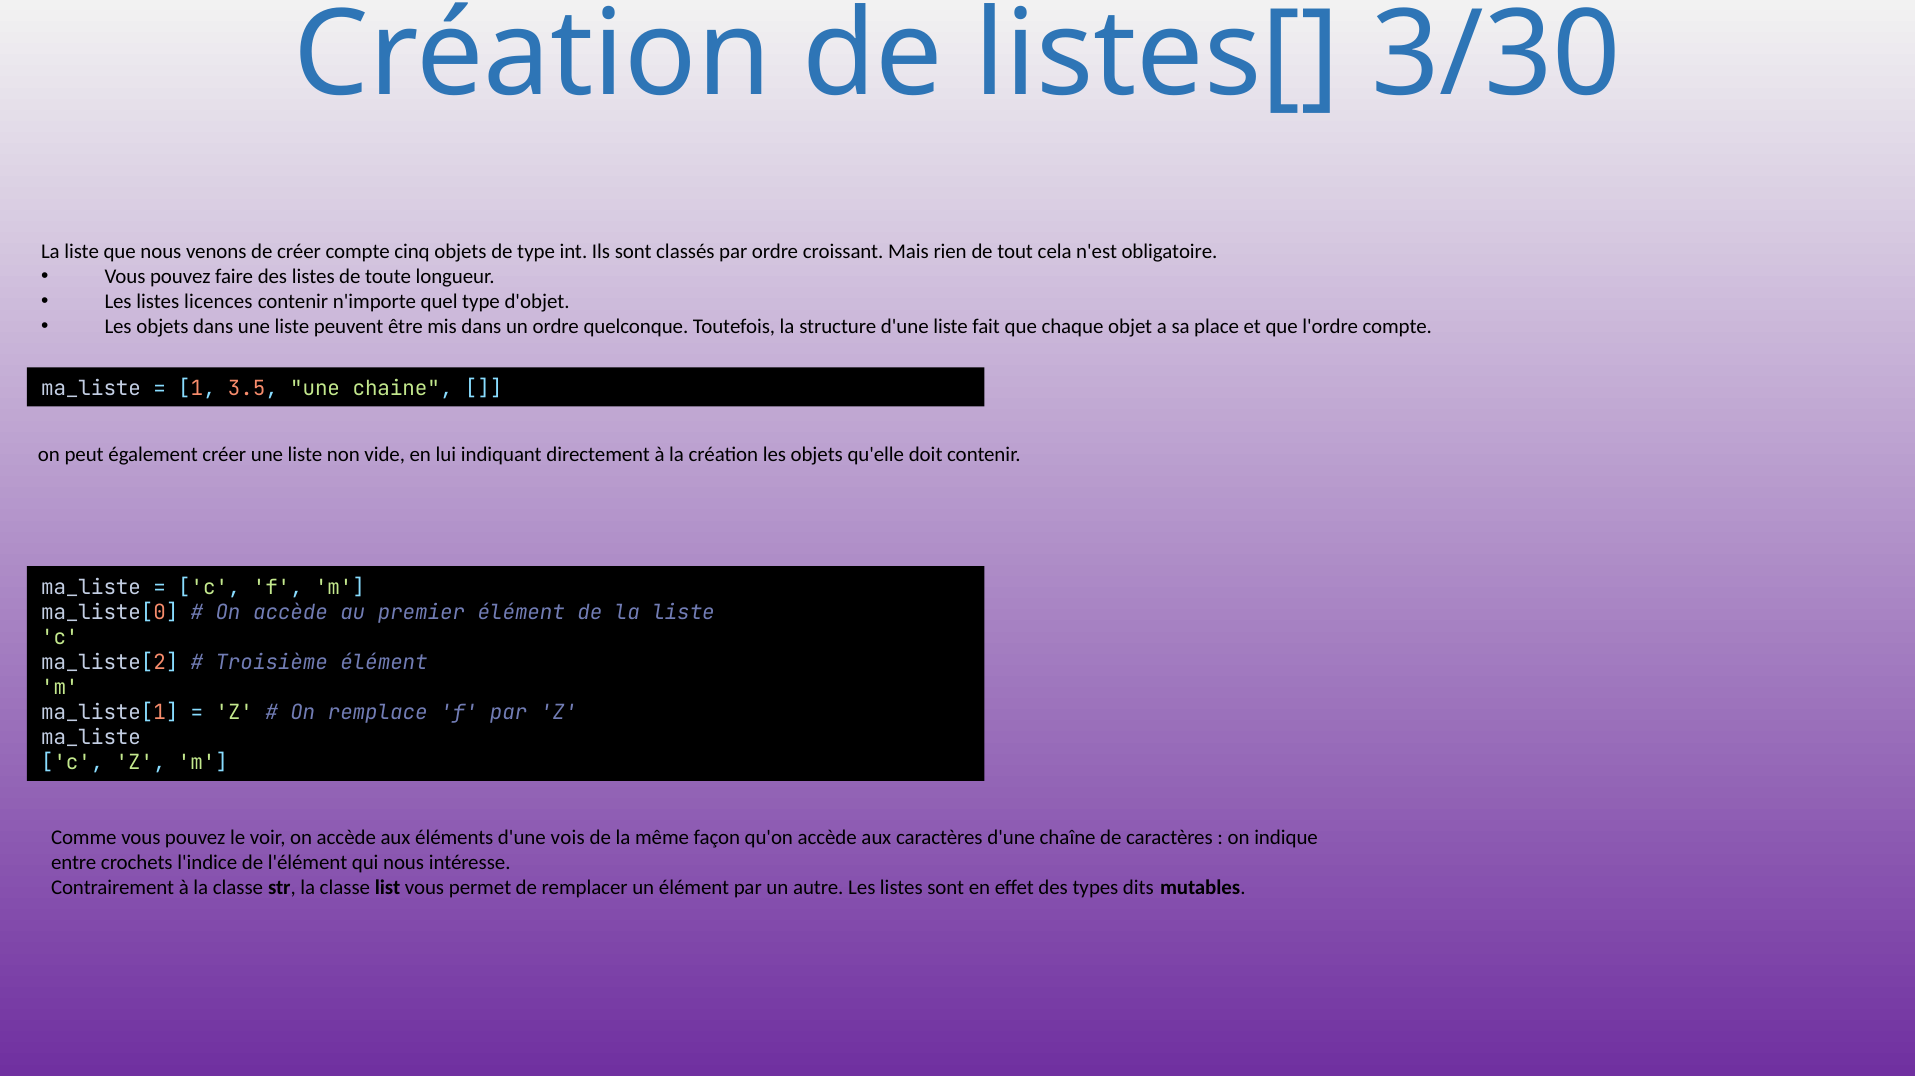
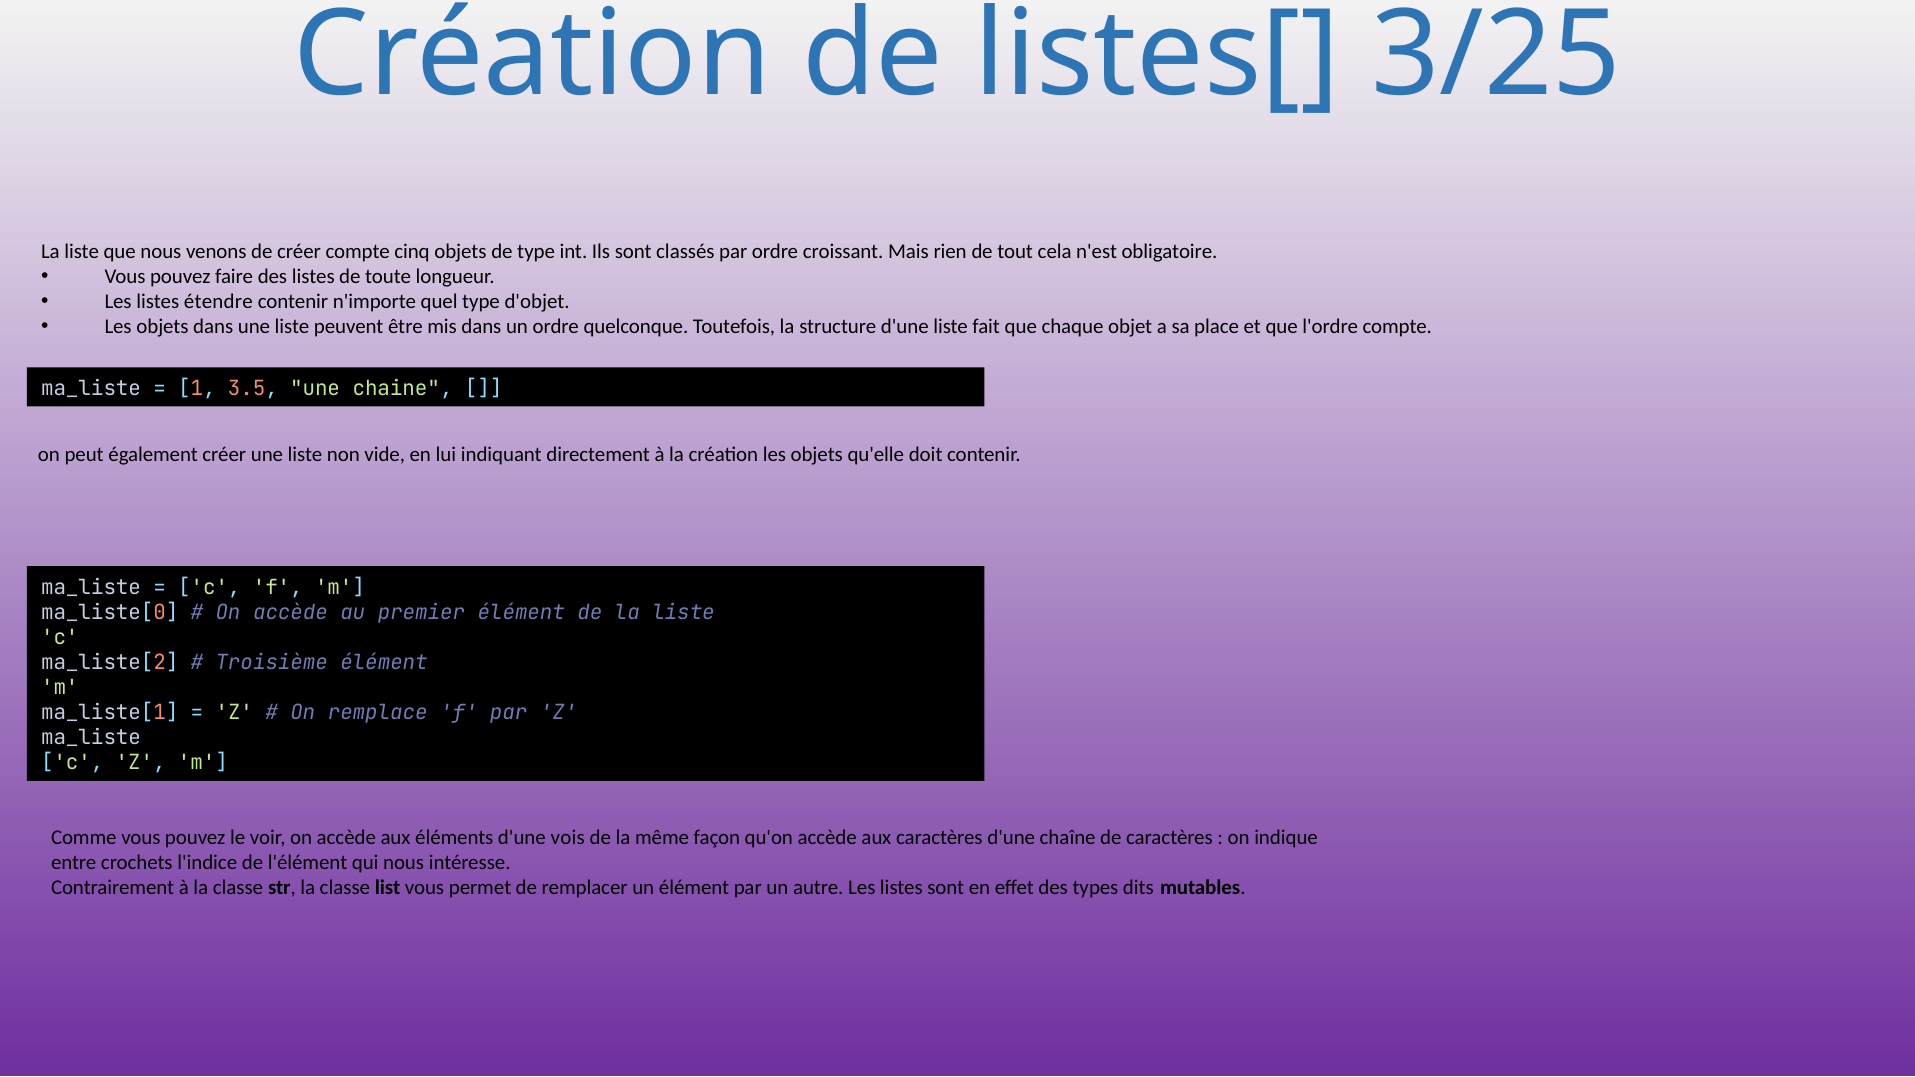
3/30: 3/30 -> 3/25 (1496, 55)
licences: licences -> étendre (218, 302)
